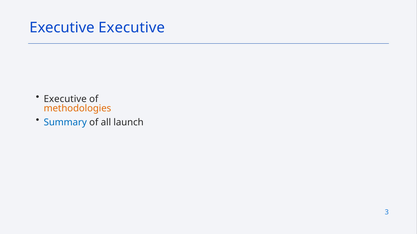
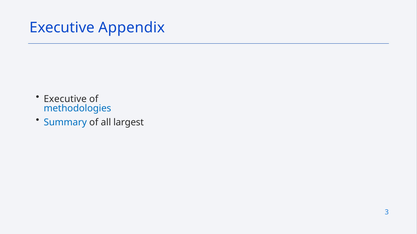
Executive Executive: Executive -> Appendix (132, 28)
methodologies colour: orange -> blue (77, 109)
launch: launch -> largest (129, 123)
